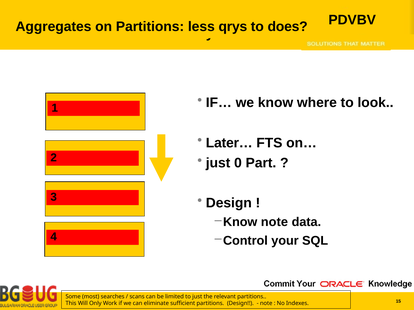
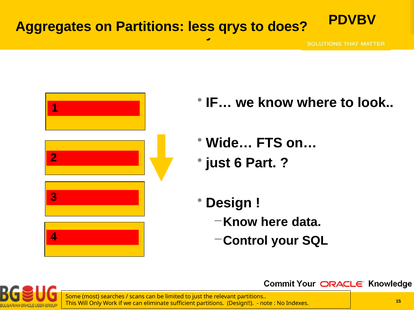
Later…: Later… -> Wide… (229, 143)
0: 0 -> 6 (238, 163)
Know note: note -> here (274, 223)
